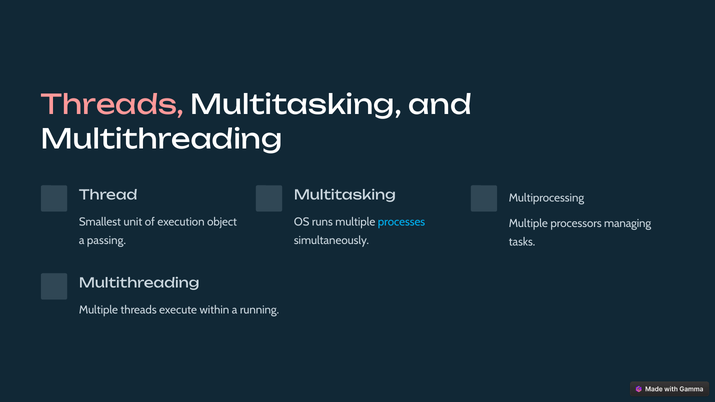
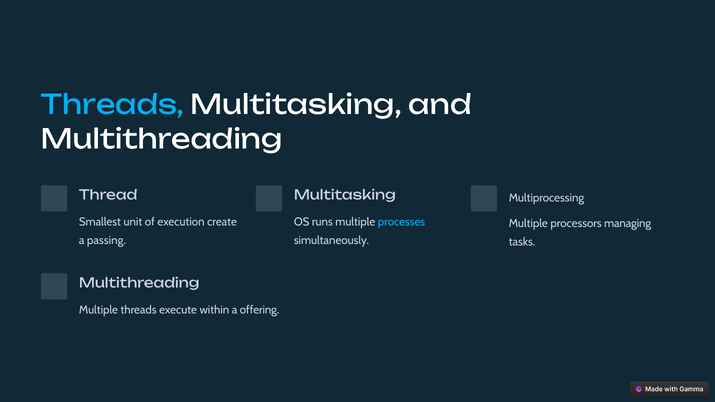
Threads colour: pink -> light blue (113, 106)
object: object -> create (222, 222)
running: running -> offering (260, 310)
